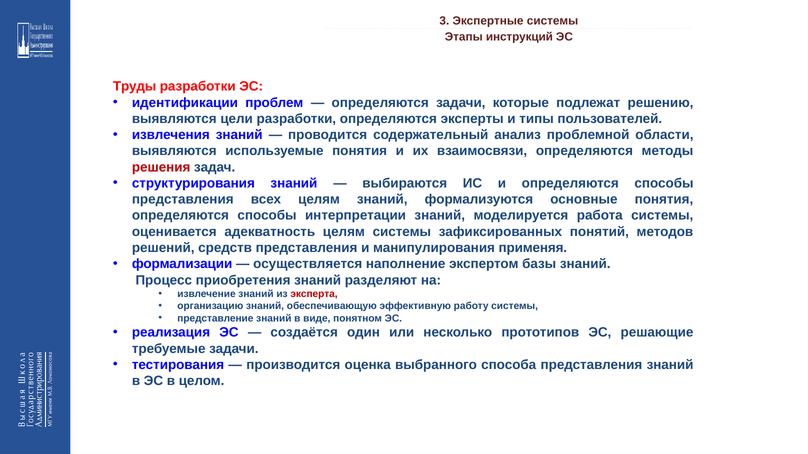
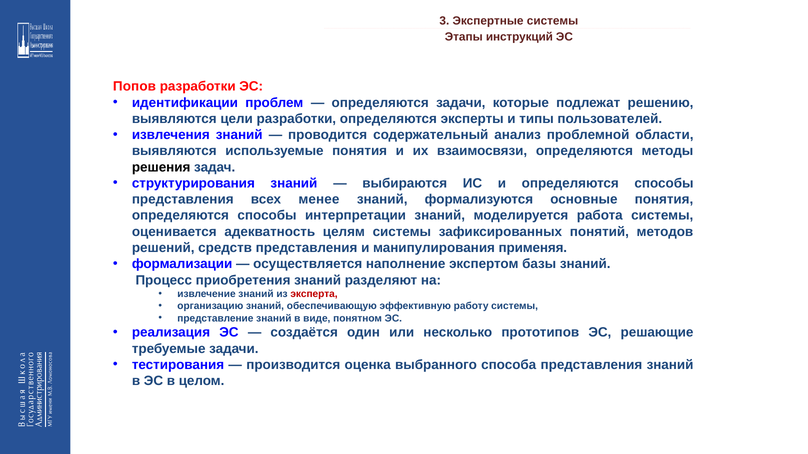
Труды: Труды -> Попов (134, 87)
решения colour: red -> black (161, 167)
всех целям: целям -> менее (319, 200)
